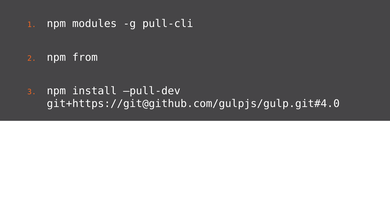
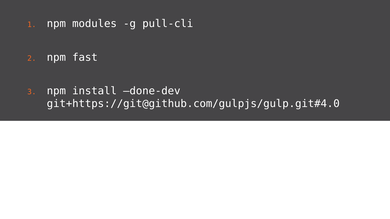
from: from -> fast (85, 57)
pull-dev: pull-dev -> done-dev (152, 91)
